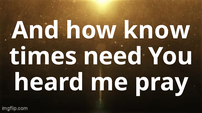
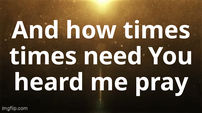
how know: know -> times (157, 31)
